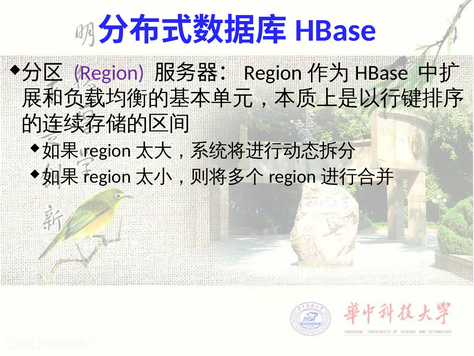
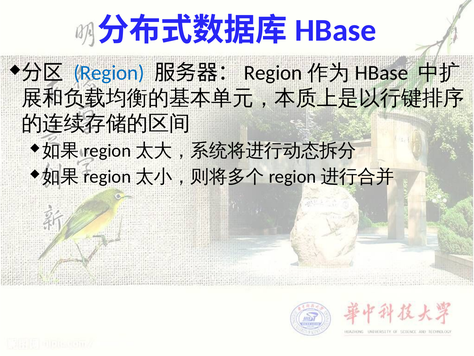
Region colour: purple -> blue (109, 73)
